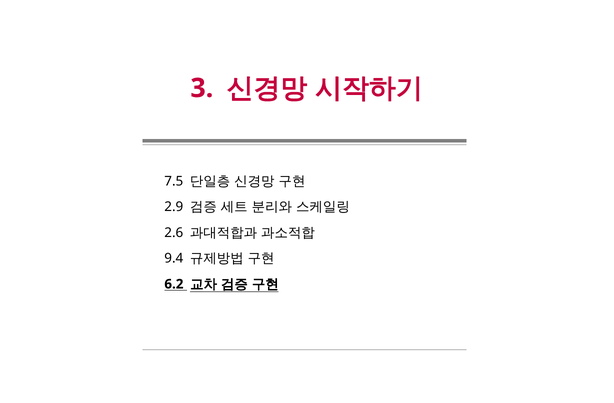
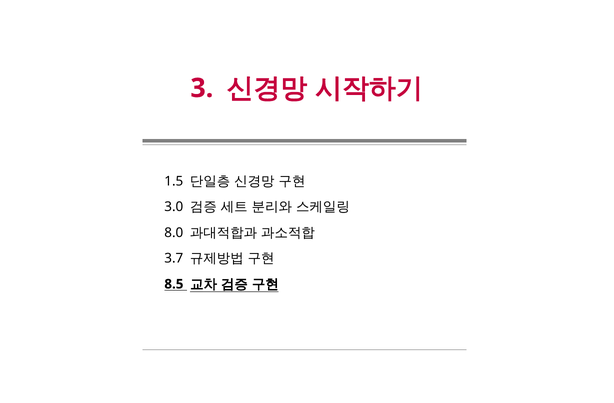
7.5: 7.5 -> 1.5 (174, 182)
2.9: 2.9 -> 3.0 (174, 207)
2.6: 2.6 -> 8.0 (174, 233)
9.4: 9.4 -> 3.7 (174, 259)
6.2: 6.2 -> 8.5 (174, 284)
